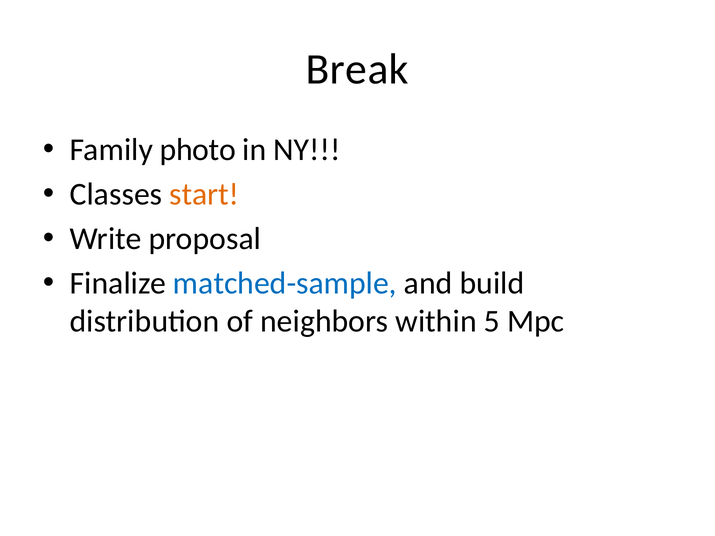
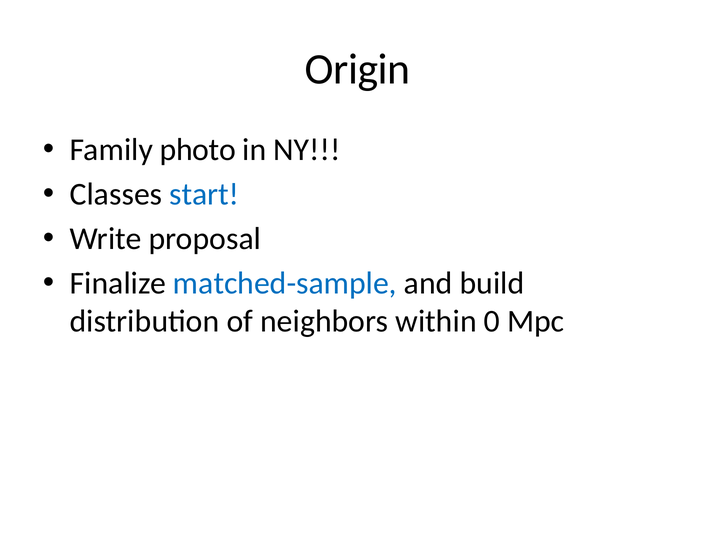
Break: Break -> Origin (358, 69)
start colour: orange -> blue (204, 194)
5: 5 -> 0 (492, 322)
